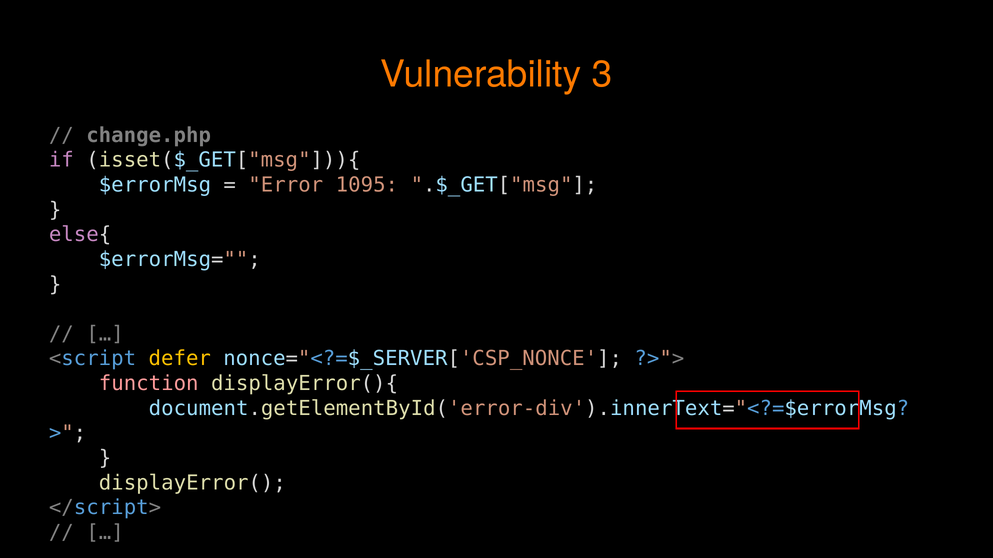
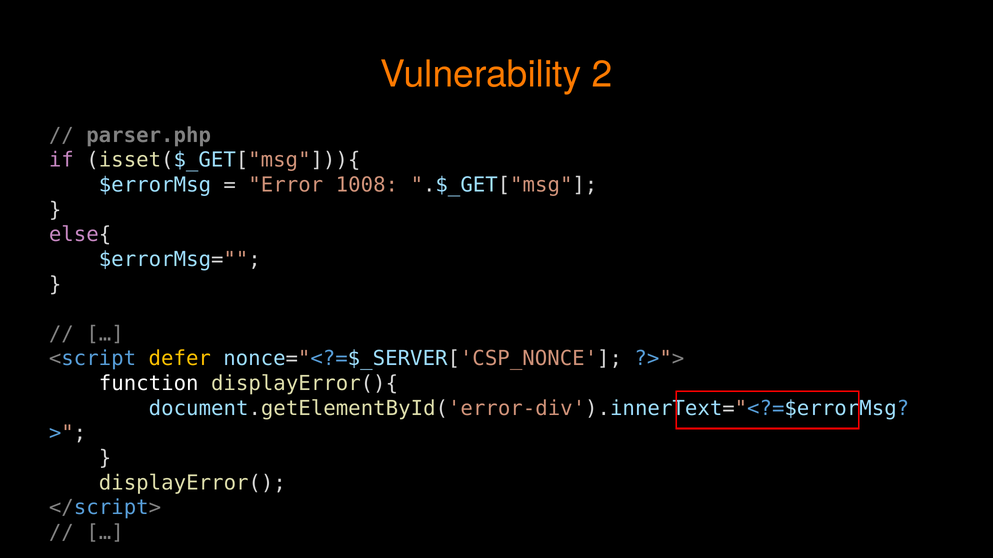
3: 3 -> 2 (602, 75)
change.php: change.php -> parser.php (149, 135)
1095: 1095 -> 1008 (367, 185)
function colour: pink -> white (149, 384)
